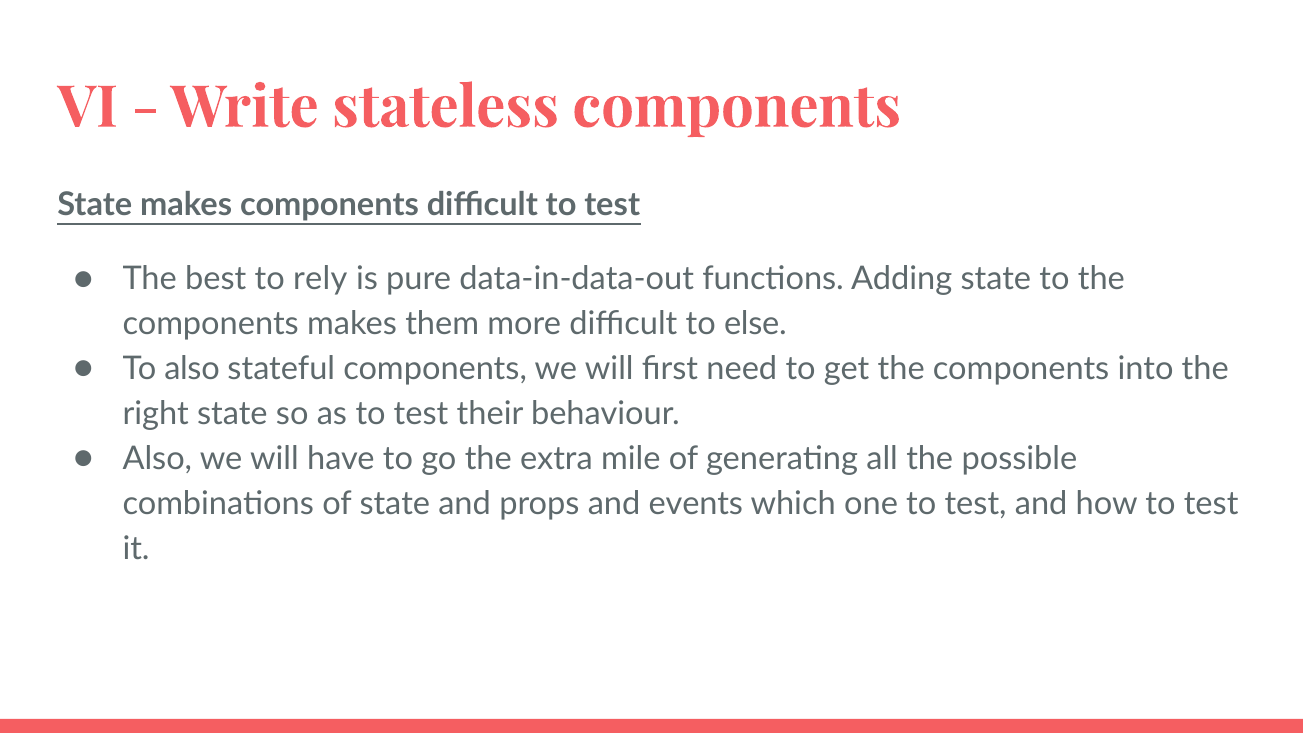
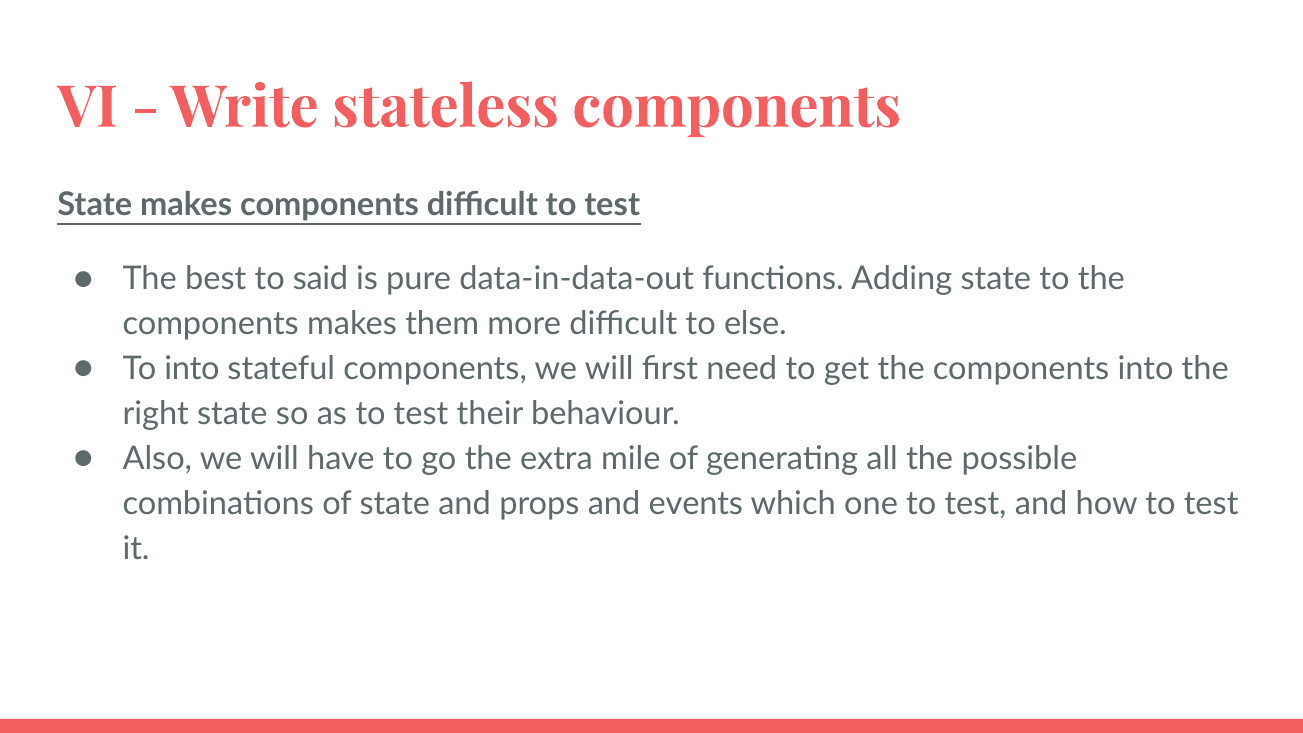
rely: rely -> said (321, 279)
To also: also -> into (192, 369)
